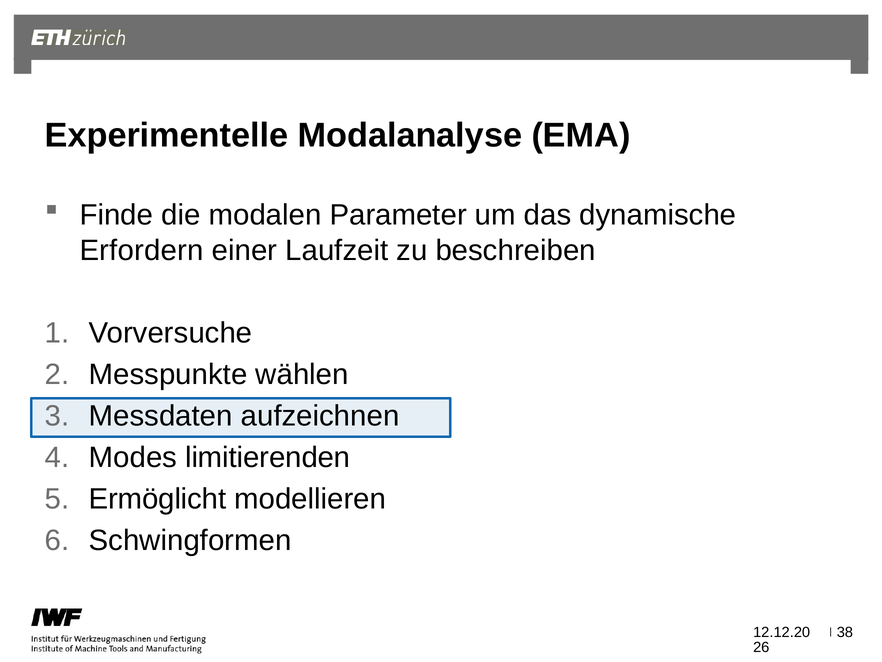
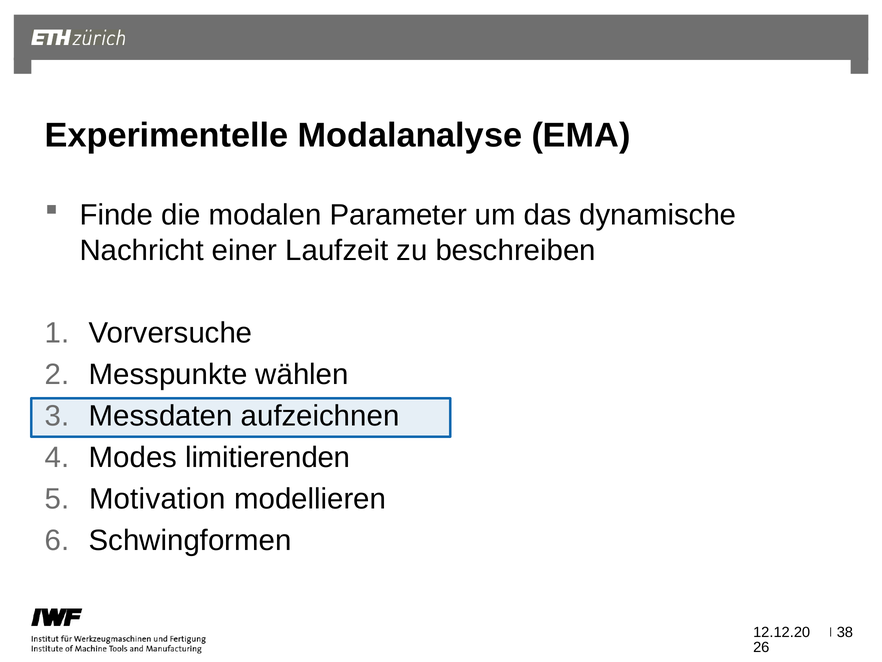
Erfordern: Erfordern -> Nachricht (142, 250)
Ermöglicht: Ermöglicht -> Motivation (157, 499)
